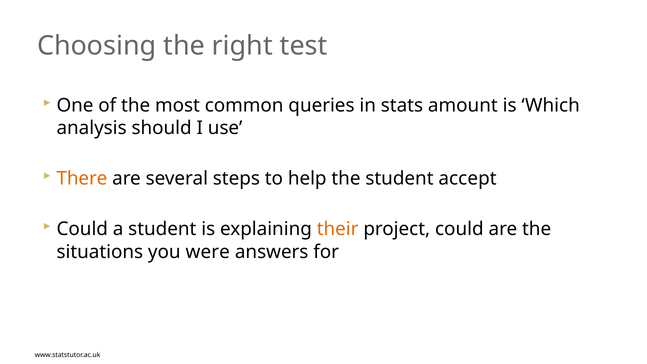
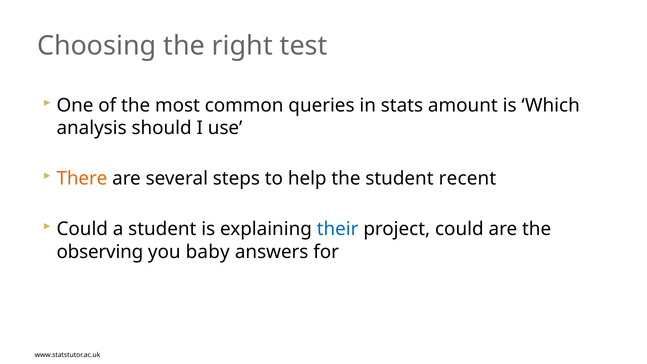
accept: accept -> recent (467, 179)
their colour: orange -> blue (338, 229)
situations: situations -> observing (100, 252)
were: were -> baby (208, 252)
